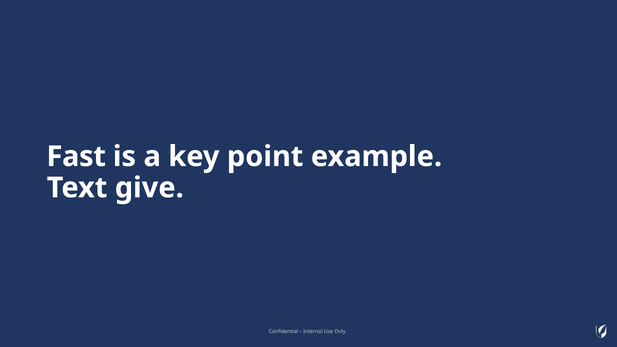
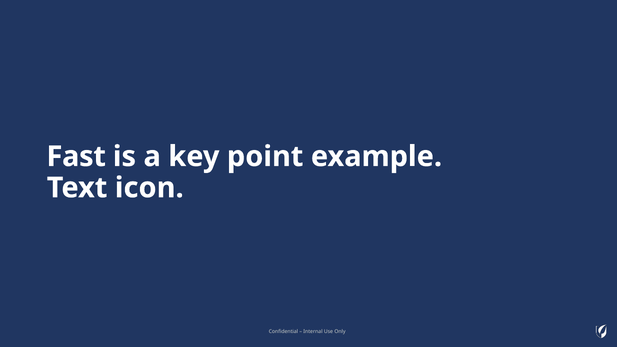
give: give -> icon (149, 188)
